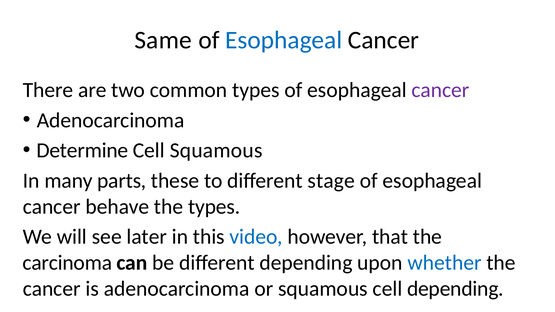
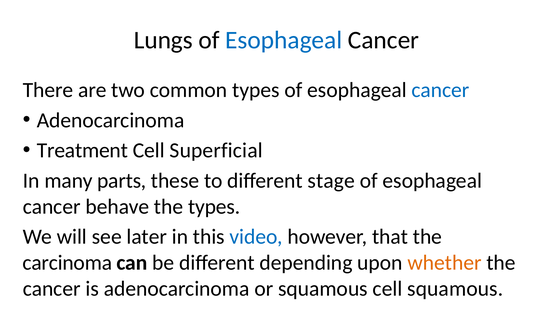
Same: Same -> Lungs (163, 40)
cancer colour: purple -> blue (440, 90)
Determine: Determine -> Treatment (82, 151)
Cell Squamous: Squamous -> Superficial (216, 151)
whether colour: blue -> orange (445, 263)
cell depending: depending -> squamous (455, 289)
